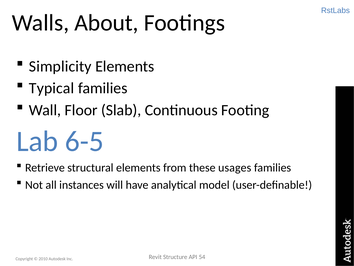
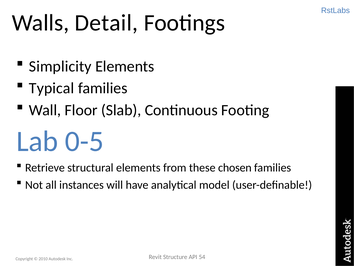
About: About -> Detail (106, 23)
6-5: 6-5 -> 0-5 (84, 141)
usages: usages -> chosen (235, 168)
